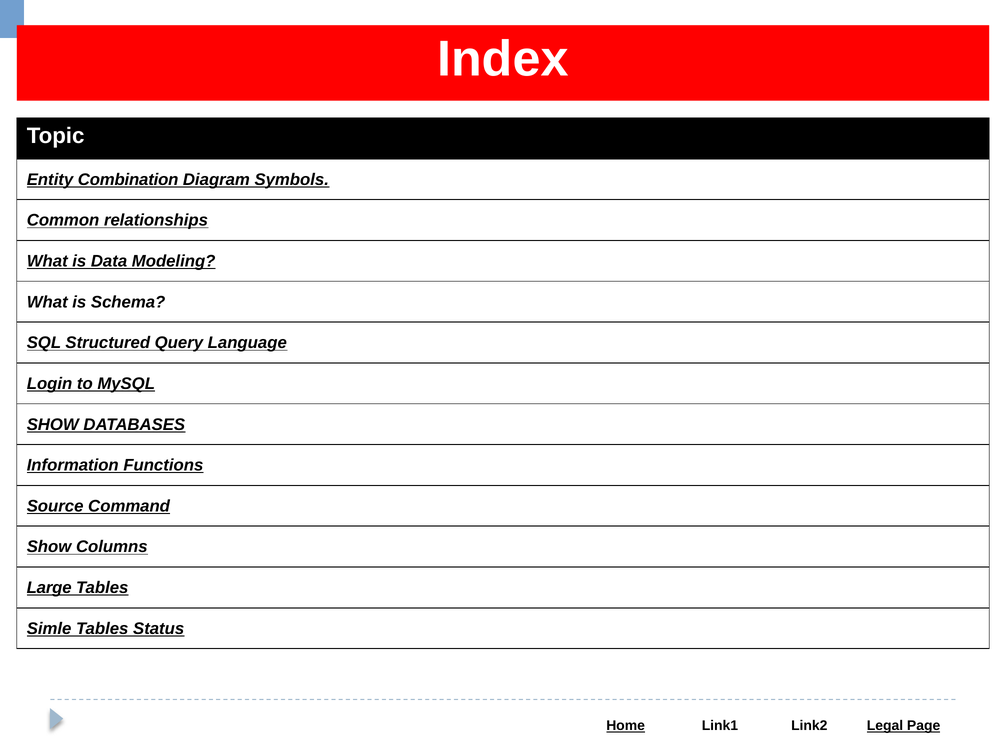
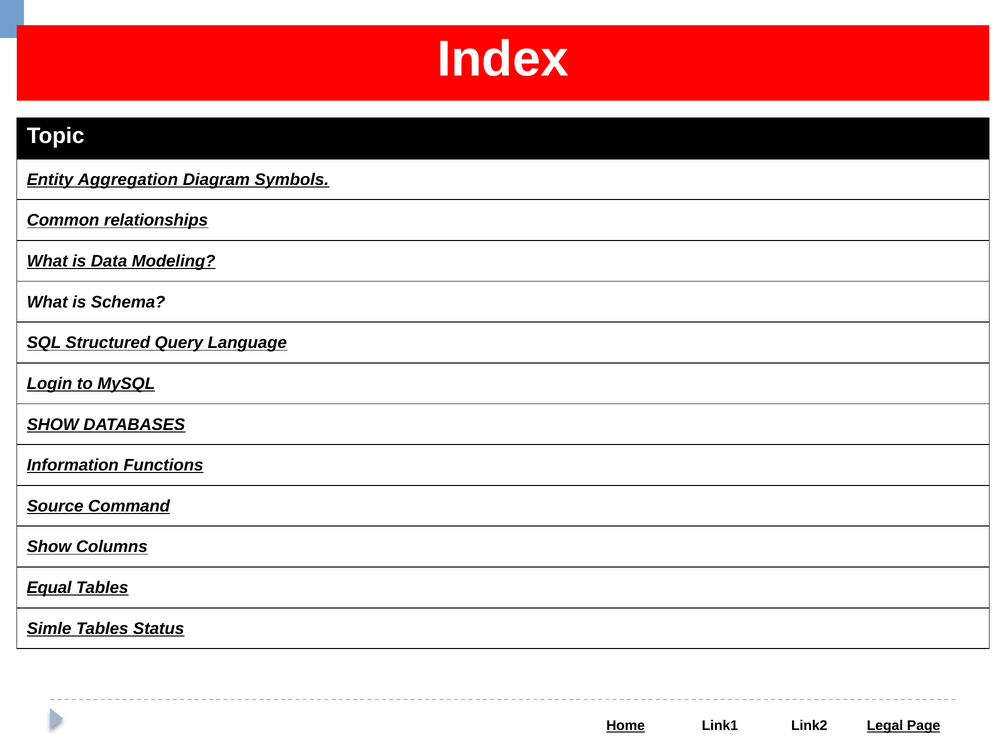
Combination: Combination -> Aggregation (128, 179)
Large: Large -> Equal (49, 587)
